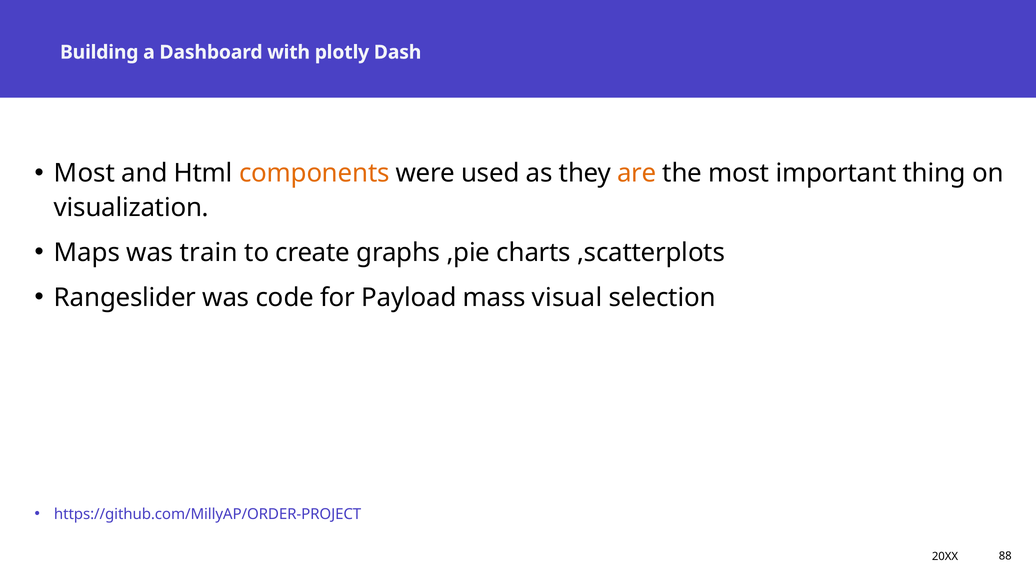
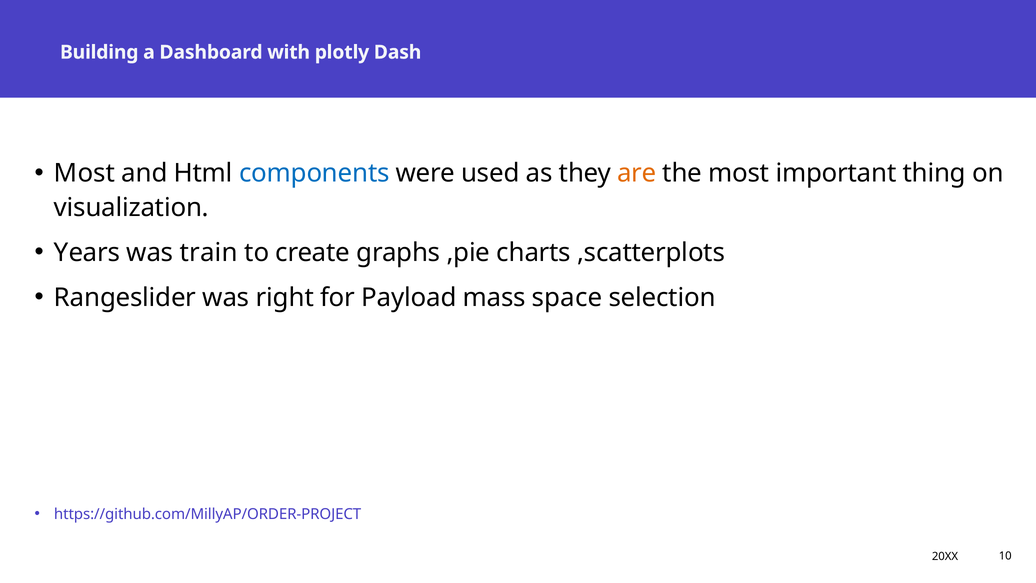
components colour: orange -> blue (314, 173)
Maps: Maps -> Years (87, 253)
code: code -> right (285, 297)
visual: visual -> space (567, 297)
88: 88 -> 10 (1005, 556)
